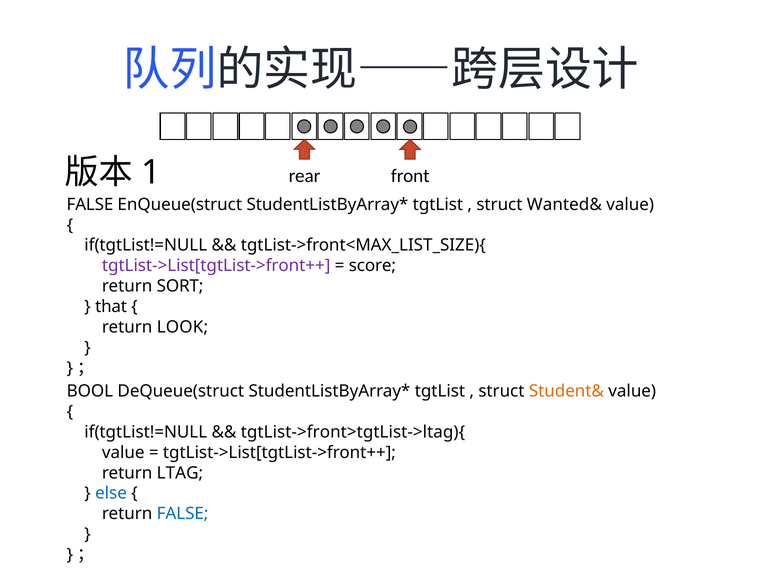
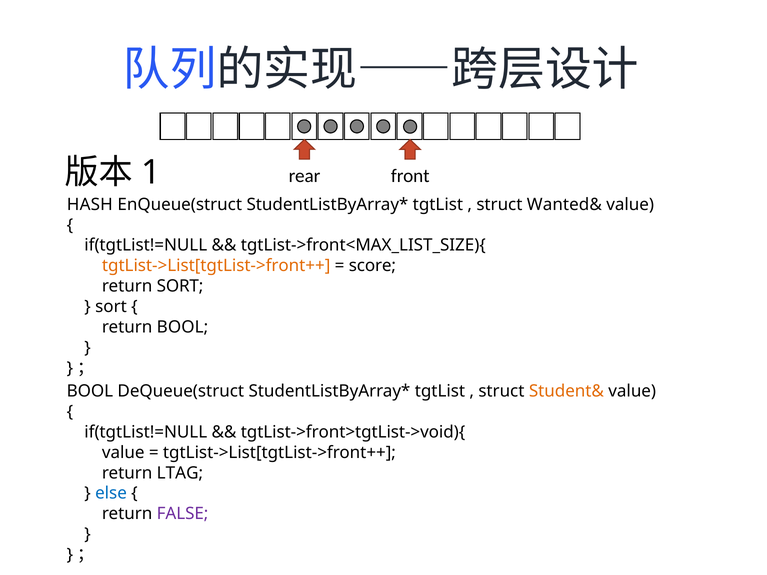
FALSE: FALSE -> HASH (90, 205)
tgtList->List[tgtList->front++ colour: purple -> orange (216, 266)
that: that -> sort (111, 307)
return LOOK: LOOK -> BOOL (182, 327)
tgtList->front>tgtList->ltag){: tgtList->front>tgtList->ltag){ -> tgtList->front>tgtList->void){ (353, 432)
FALSE colour: blue -> purple (183, 514)
